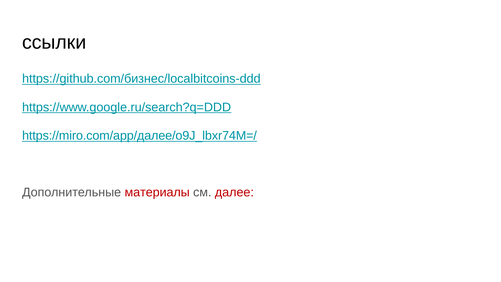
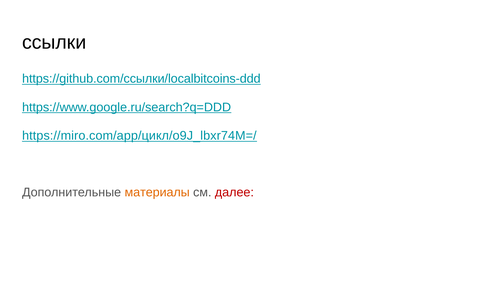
https://github.com/бизнес/localbitcoins-ddd: https://github.com/бизнес/localbitcoins-ddd -> https://github.com/ссылки/localbitcoins-ddd (141, 79)
https://miro.com/app/далее/o9J_lbxr74M=/: https://miro.com/app/далее/o9J_lbxr74M=/ -> https://miro.com/app/цикл/o9J_lbxr74M=/ (139, 136)
материалы colour: red -> orange (157, 192)
